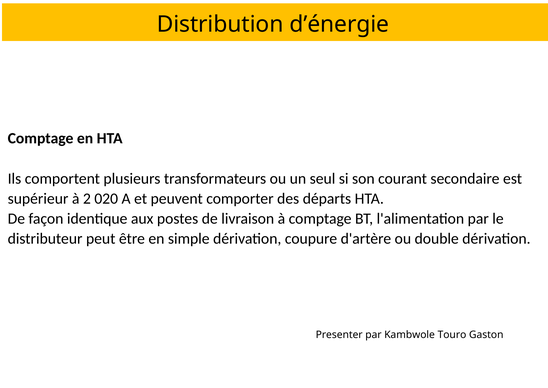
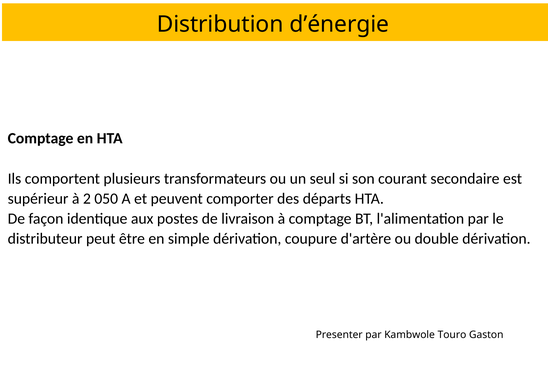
020: 020 -> 050 (106, 198)
